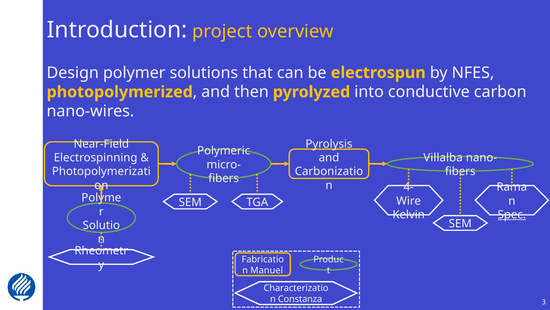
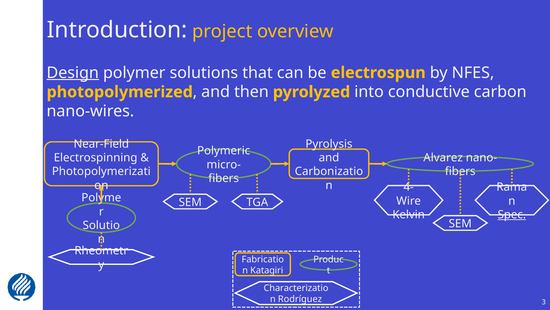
Design underline: none -> present (73, 73)
Villalba: Villalba -> Alvarez (443, 157)
Manuel: Manuel -> Katagiri (267, 270)
Constanza: Constanza -> Rodríguez (300, 299)
